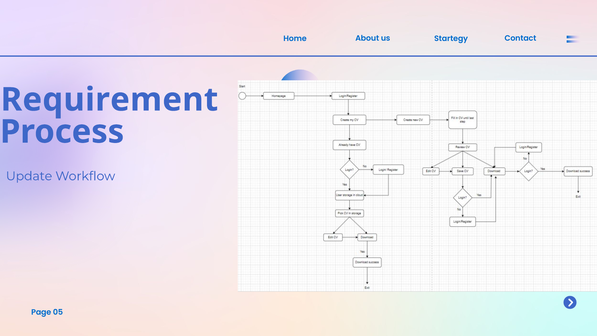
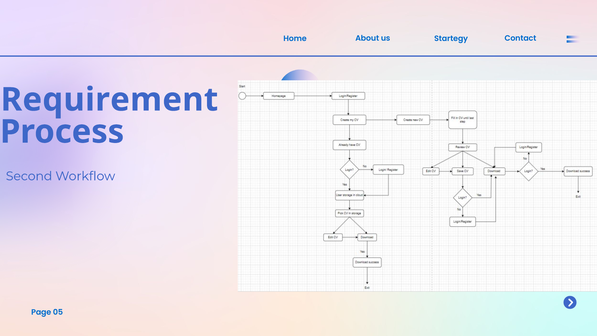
Update: Update -> Second (29, 176)
